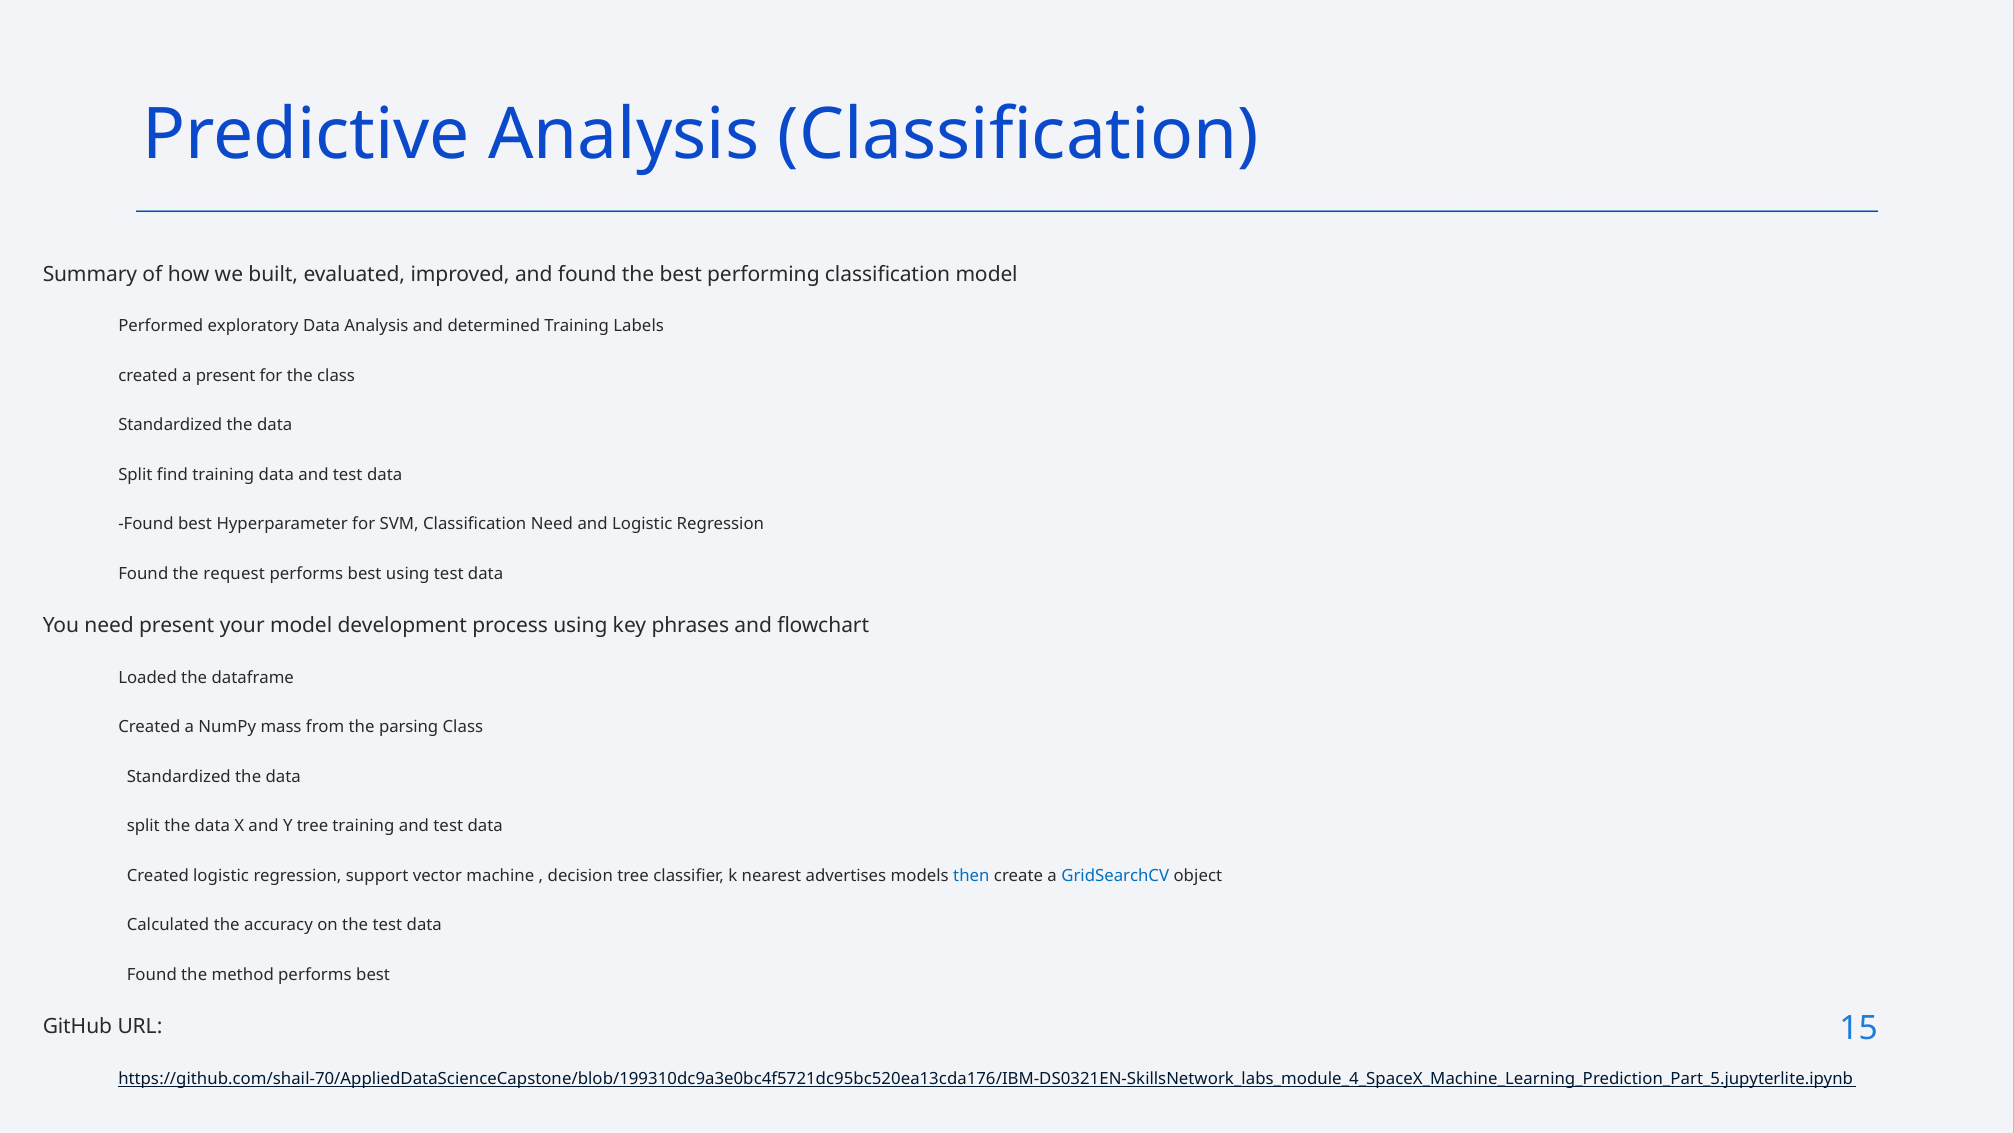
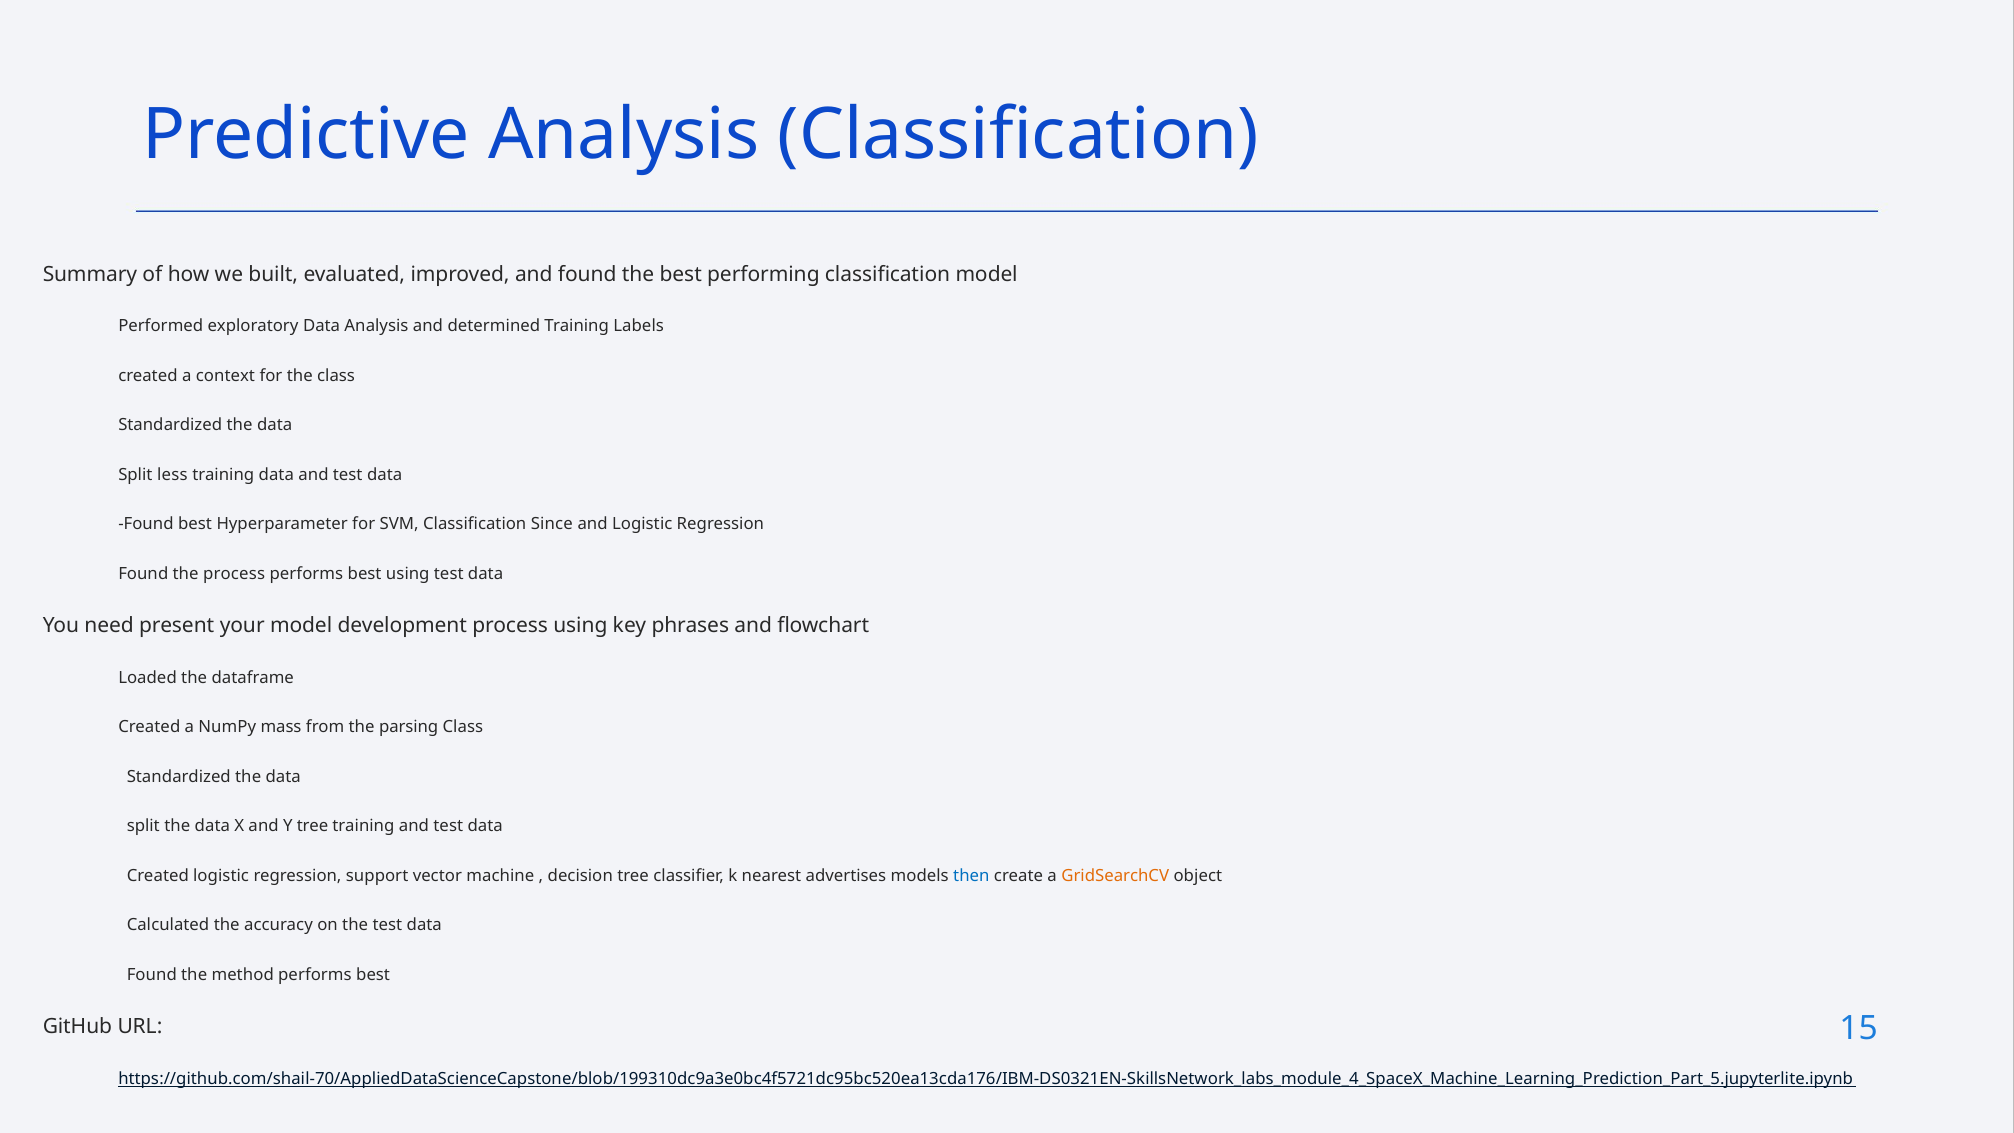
a present: present -> context (225, 376)
find: find -> less (172, 475)
Classification Need: Need -> Since (552, 524)
the request: request -> process (234, 574)
GridSearchCV colour: blue -> orange (1115, 875)
